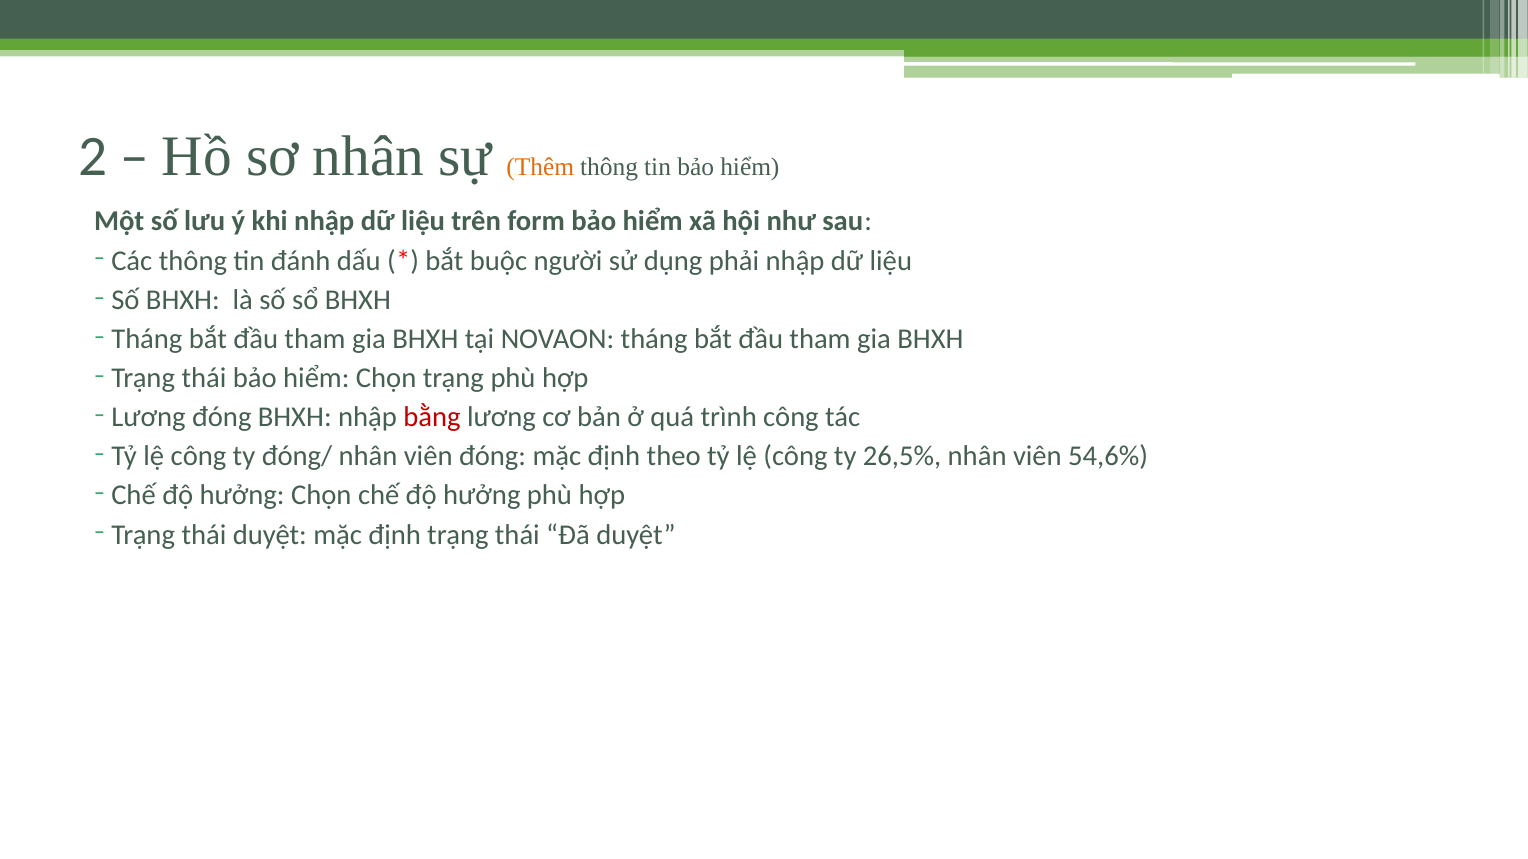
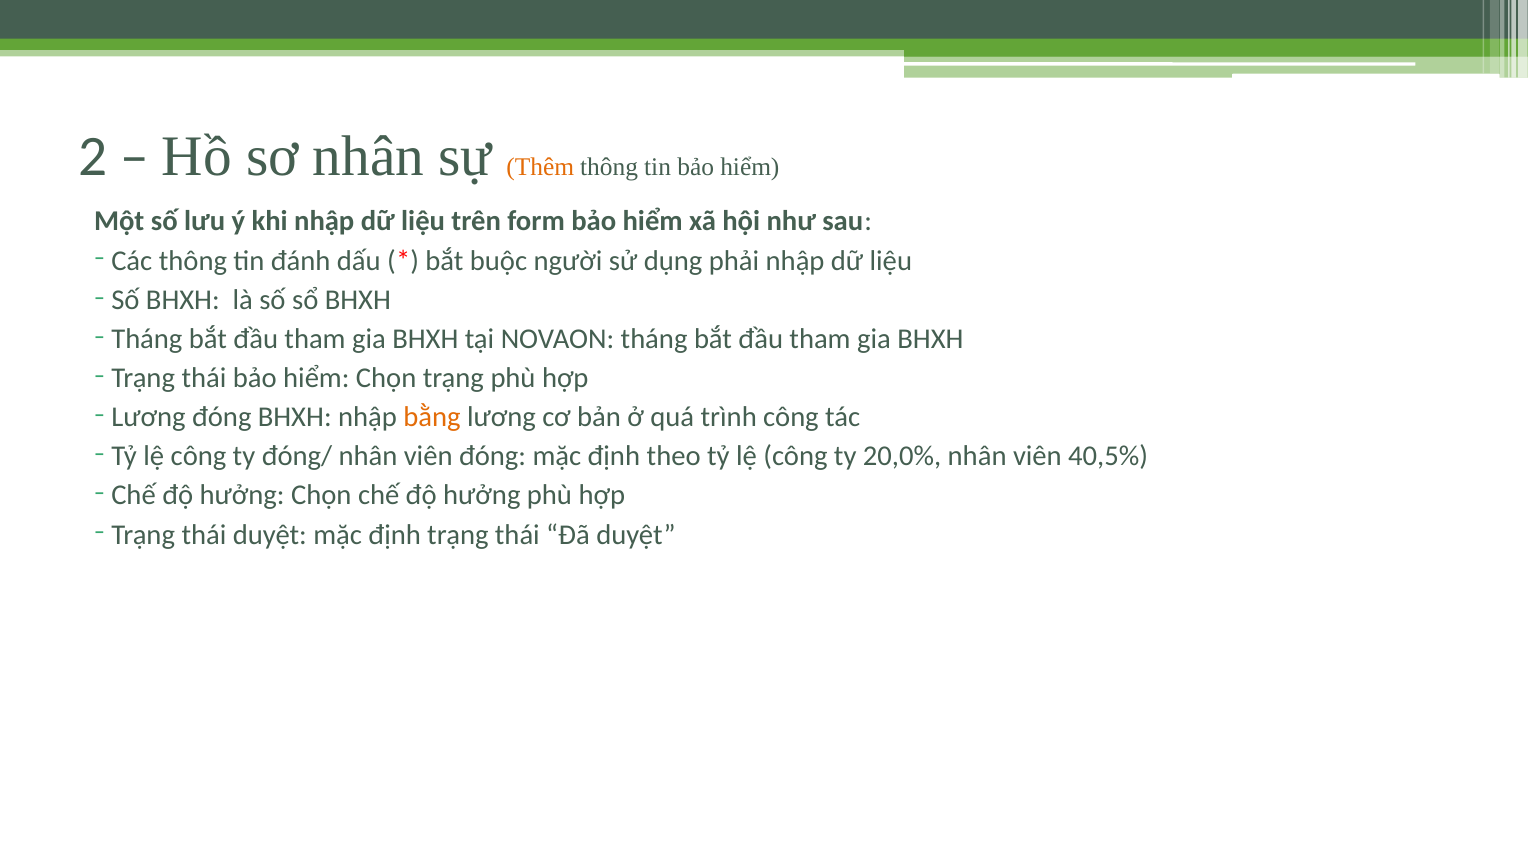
bằng colour: red -> orange (432, 417)
26,5%: 26,5% -> 20,0% (902, 457)
54,6%: 54,6% -> 40,5% (1108, 457)
